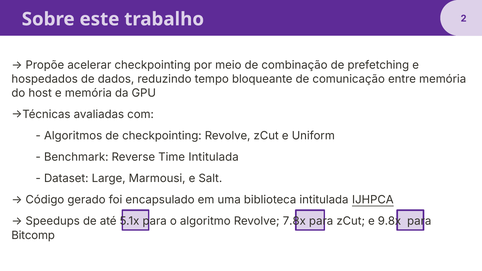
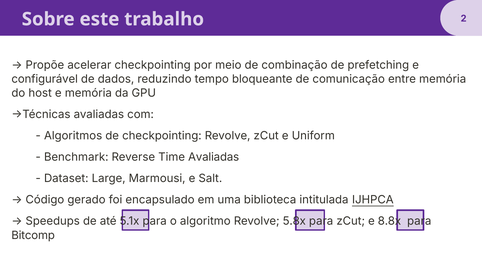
hospedados: hospedados -> configurável (45, 79)
Time Intitulada: Intitulada -> Avaliadas (214, 157)
7.8x: 7.8x -> 5.8x (294, 221)
9.8x: 9.8x -> 8.8x (389, 221)
